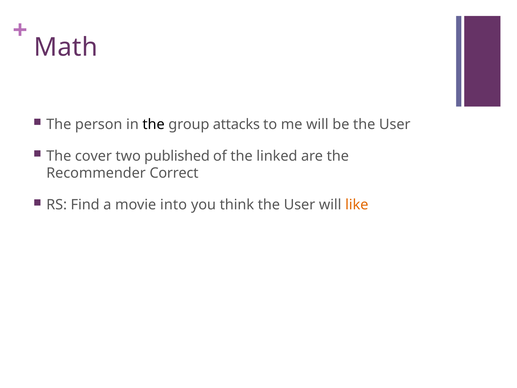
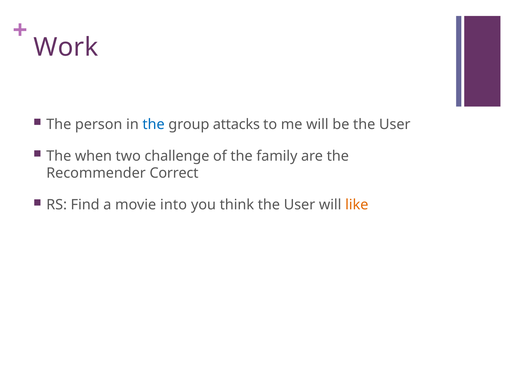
Math: Math -> Work (66, 47)
the colour: black -> blue (154, 124)
cover: cover -> when (93, 156)
published: published -> challenge (177, 156)
linked: linked -> family (277, 156)
